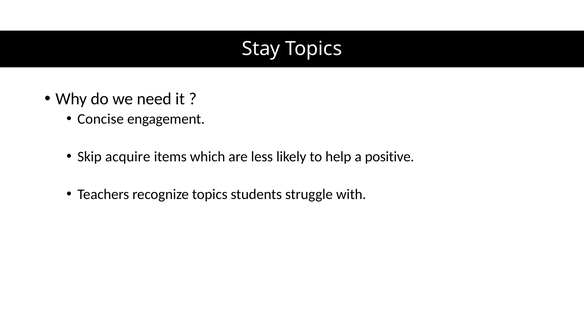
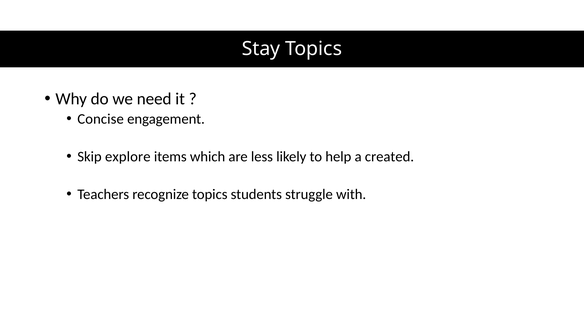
acquire: acquire -> explore (128, 156)
positive: positive -> created (389, 156)
